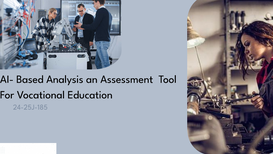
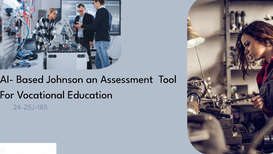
Analysis: Analysis -> Johnson (65, 79)
